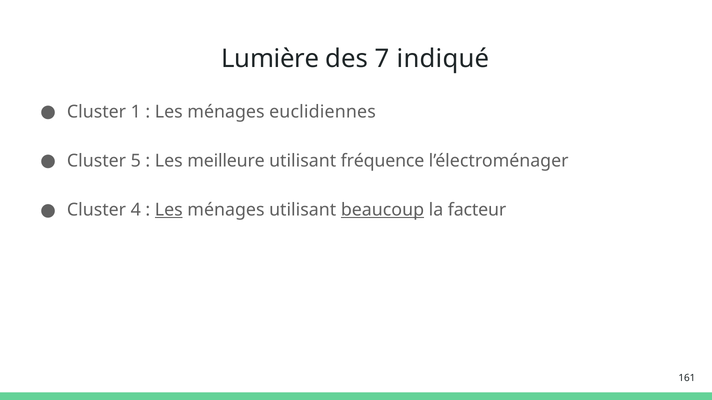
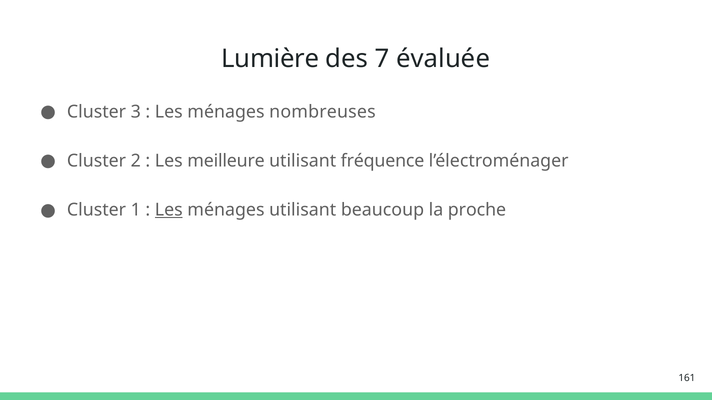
indiqué: indiqué -> évaluée (443, 59)
1: 1 -> 3 (136, 112)
euclidiennes: euclidiennes -> nombreuses (322, 112)
5: 5 -> 2 (136, 161)
4: 4 -> 1 (136, 210)
beaucoup underline: present -> none (382, 210)
facteur: facteur -> proche (477, 210)
